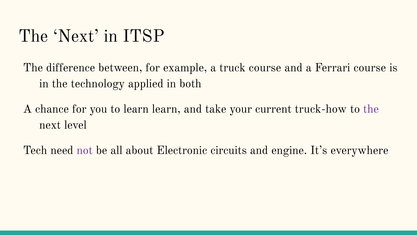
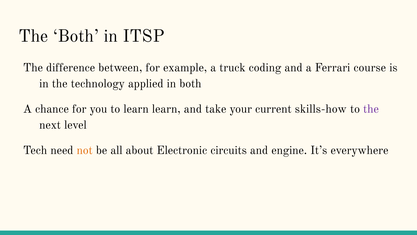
Next: Next -> Both (76, 36)
truck course: course -> coding (265, 67)
truck-how: truck-how -> skills-how (321, 109)
not colour: purple -> orange (85, 150)
